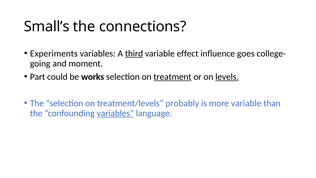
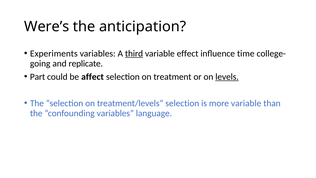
Small’s: Small’s -> Were’s (47, 27)
connections: connections -> anticipation (143, 27)
goes: goes -> time (246, 53)
moment: moment -> replicate (86, 63)
works: works -> affect (93, 77)
treatment underline: present -> none (172, 77)
treatment/levels probably: probably -> selection (182, 103)
variables underline: present -> none (115, 113)
